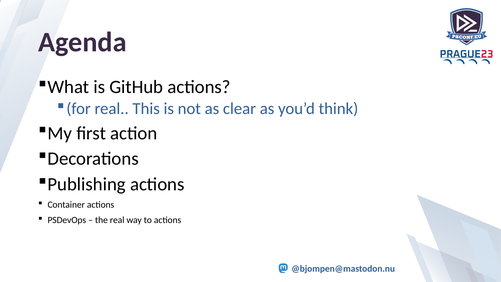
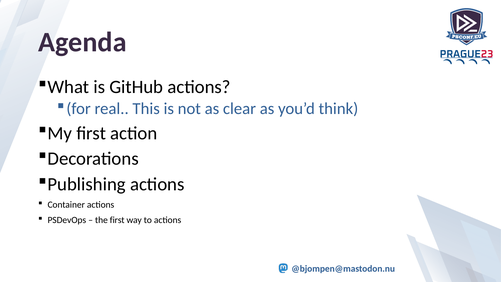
the real: real -> first (117, 220)
